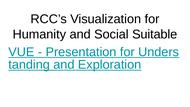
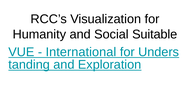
Presentation: Presentation -> International (81, 52)
